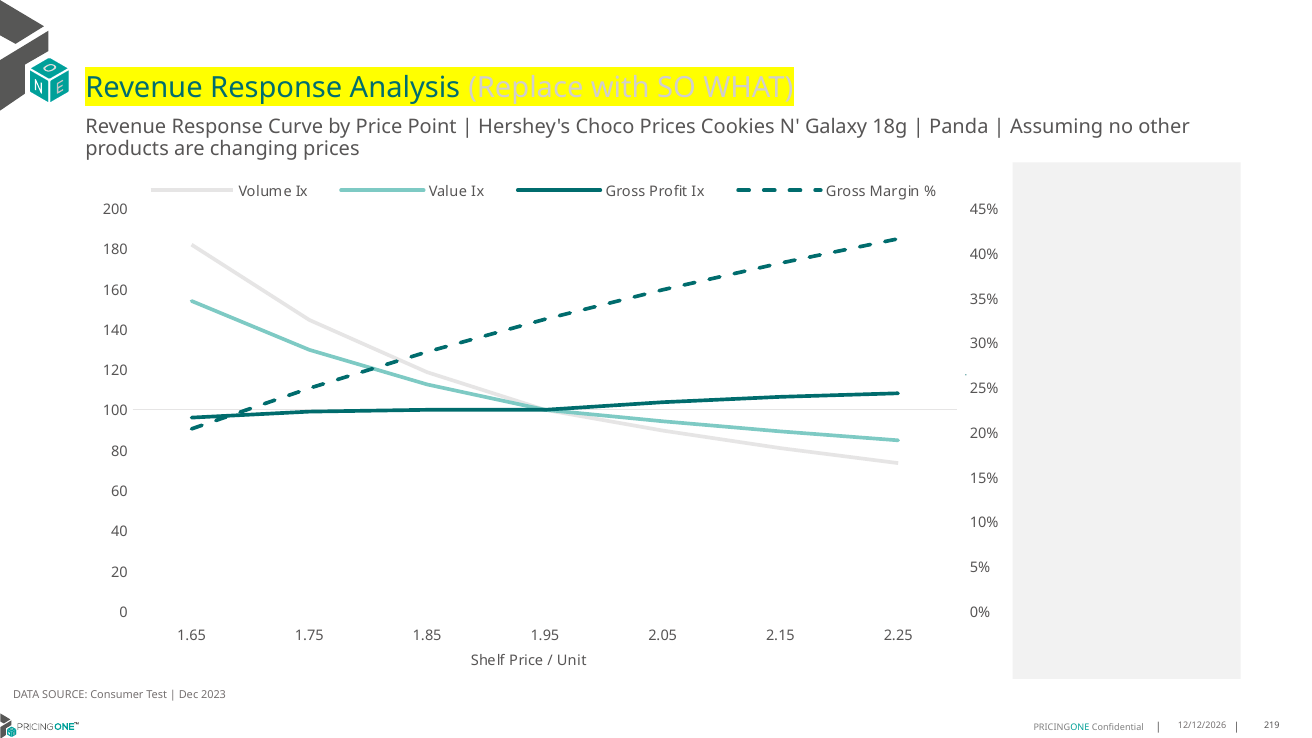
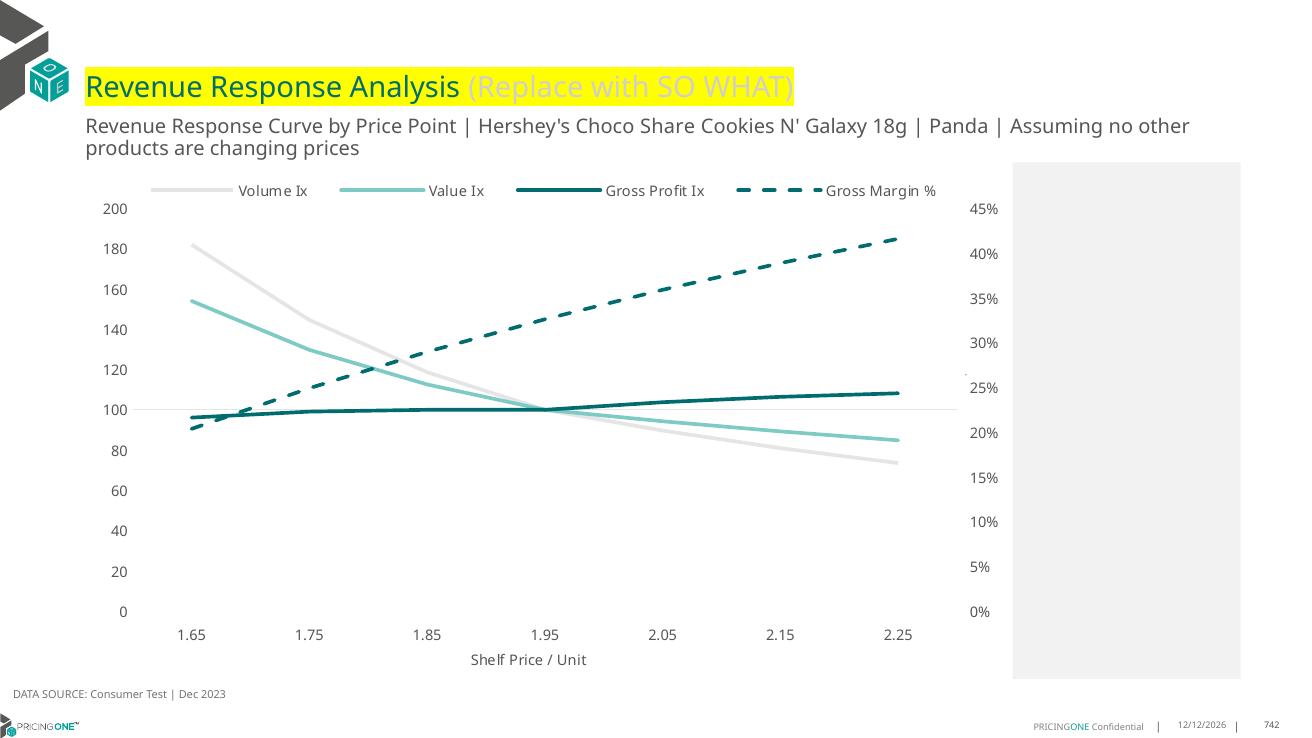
Choco Prices: Prices -> Share (668, 127)
219: 219 -> 742 (1272, 726)
